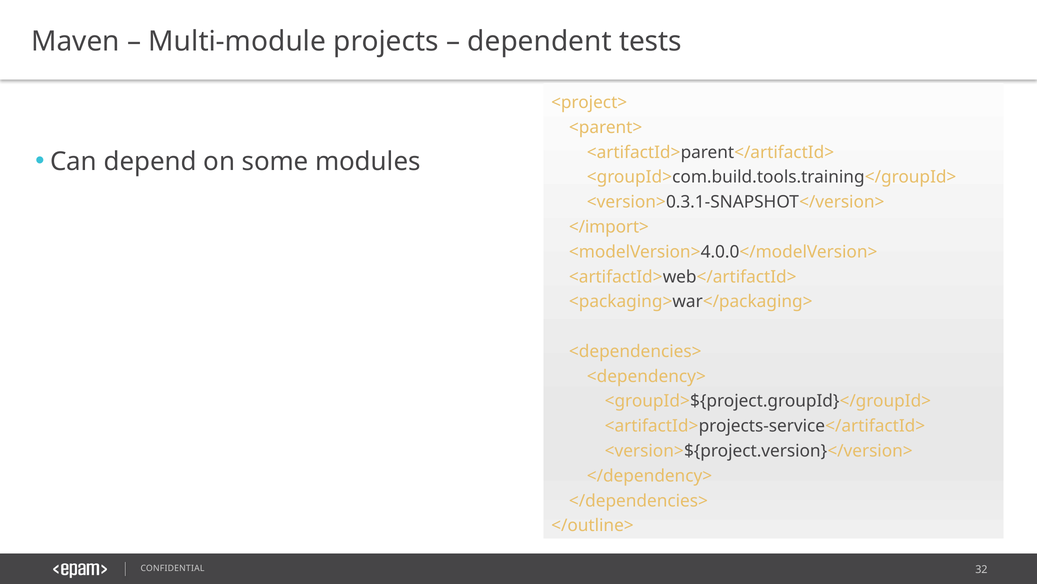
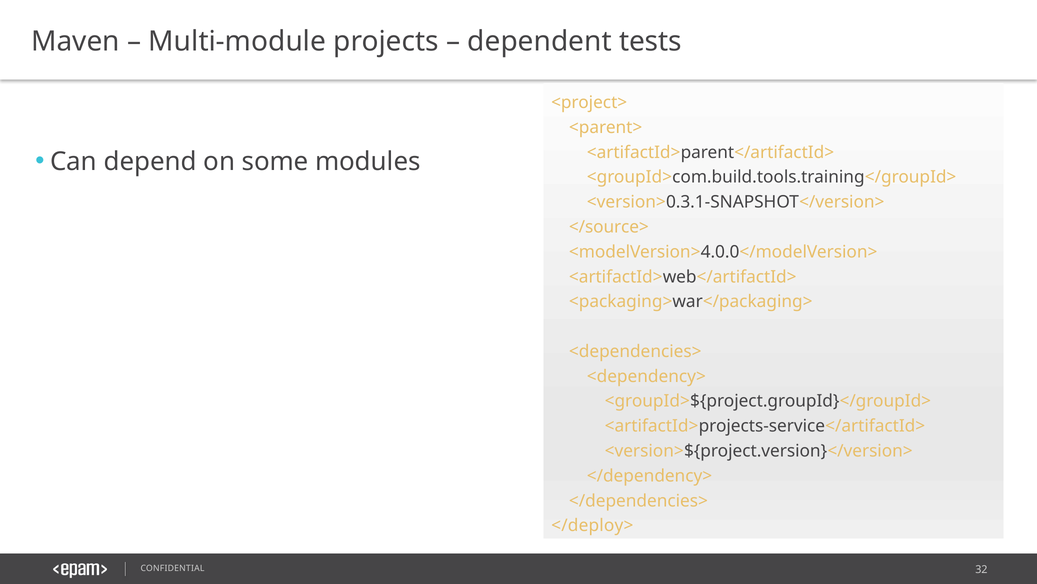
</import>: </import> -> </source> (609, 227)
</outline>: </outline> -> </deploy> (592, 525)
